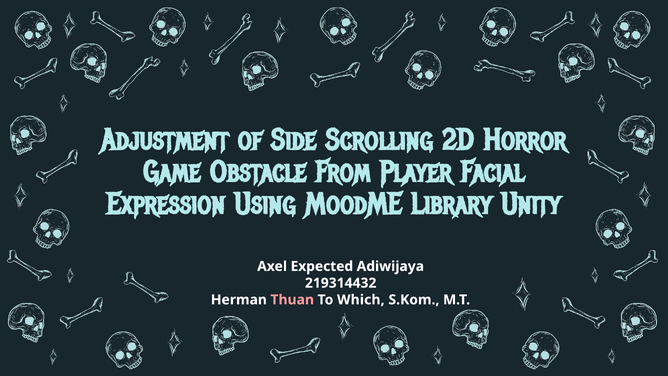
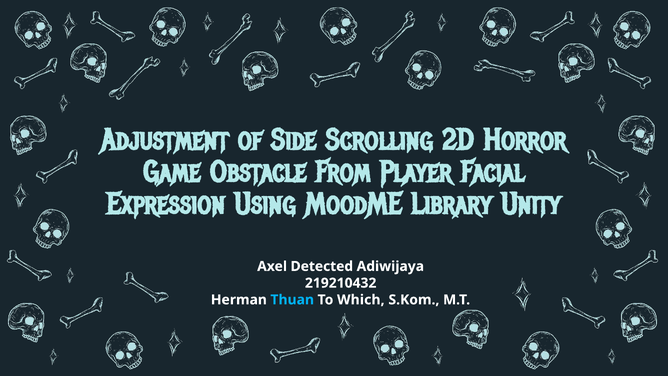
Expected: Expected -> Detected (322, 266)
219314432: 219314432 -> 219210432 (341, 283)
Thuan colour: pink -> light blue (292, 300)
